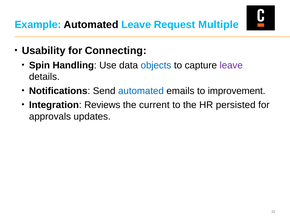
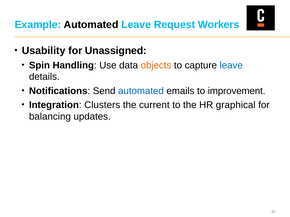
Multiple: Multiple -> Workers (219, 25)
Connecting: Connecting -> Unassigned (116, 51)
objects colour: blue -> orange (156, 65)
leave colour: purple -> blue (231, 65)
Reviews: Reviews -> Clusters (102, 105)
persisted: persisted -> graphical (236, 105)
approvals: approvals -> balancing (50, 117)
